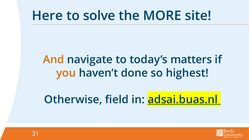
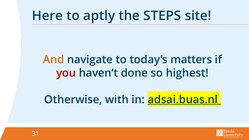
solve: solve -> aptly (99, 16)
MORE: MORE -> STEPS (162, 16)
you colour: orange -> red (66, 73)
field: field -> with (117, 100)
